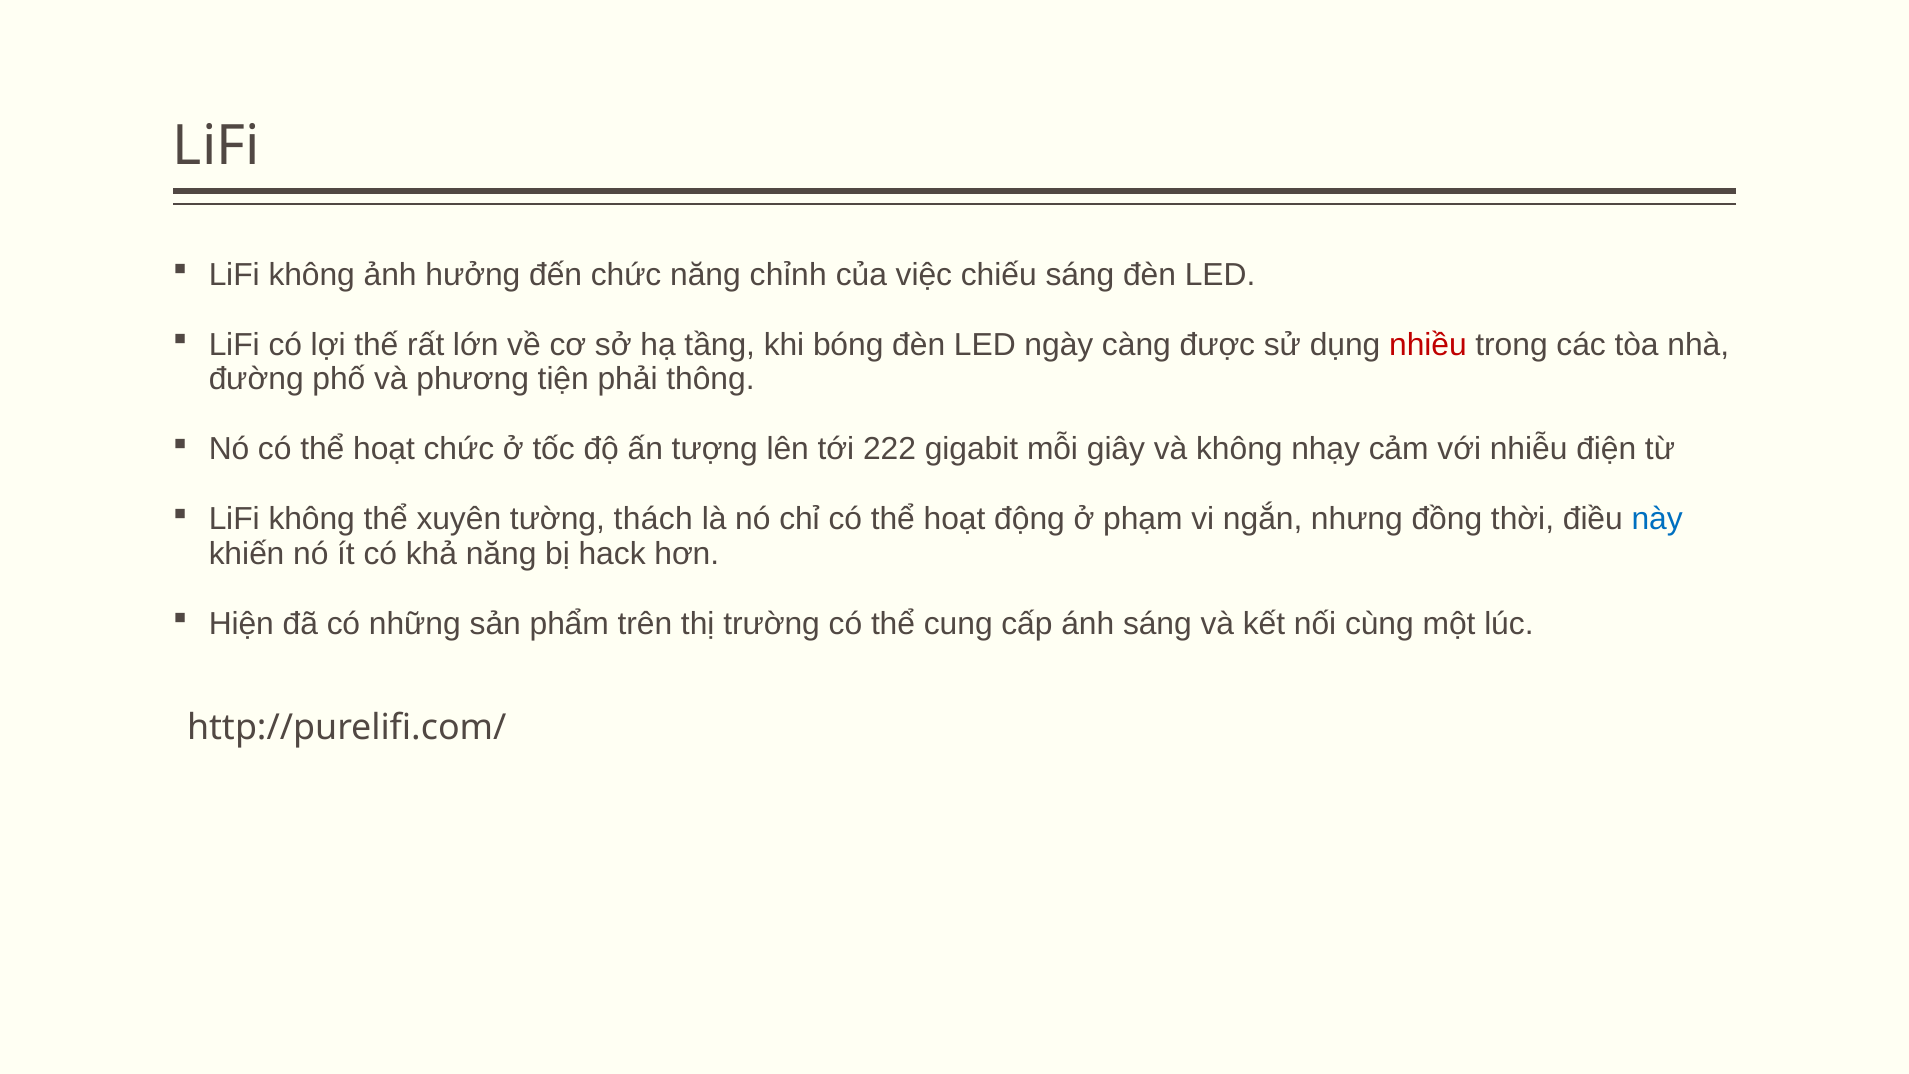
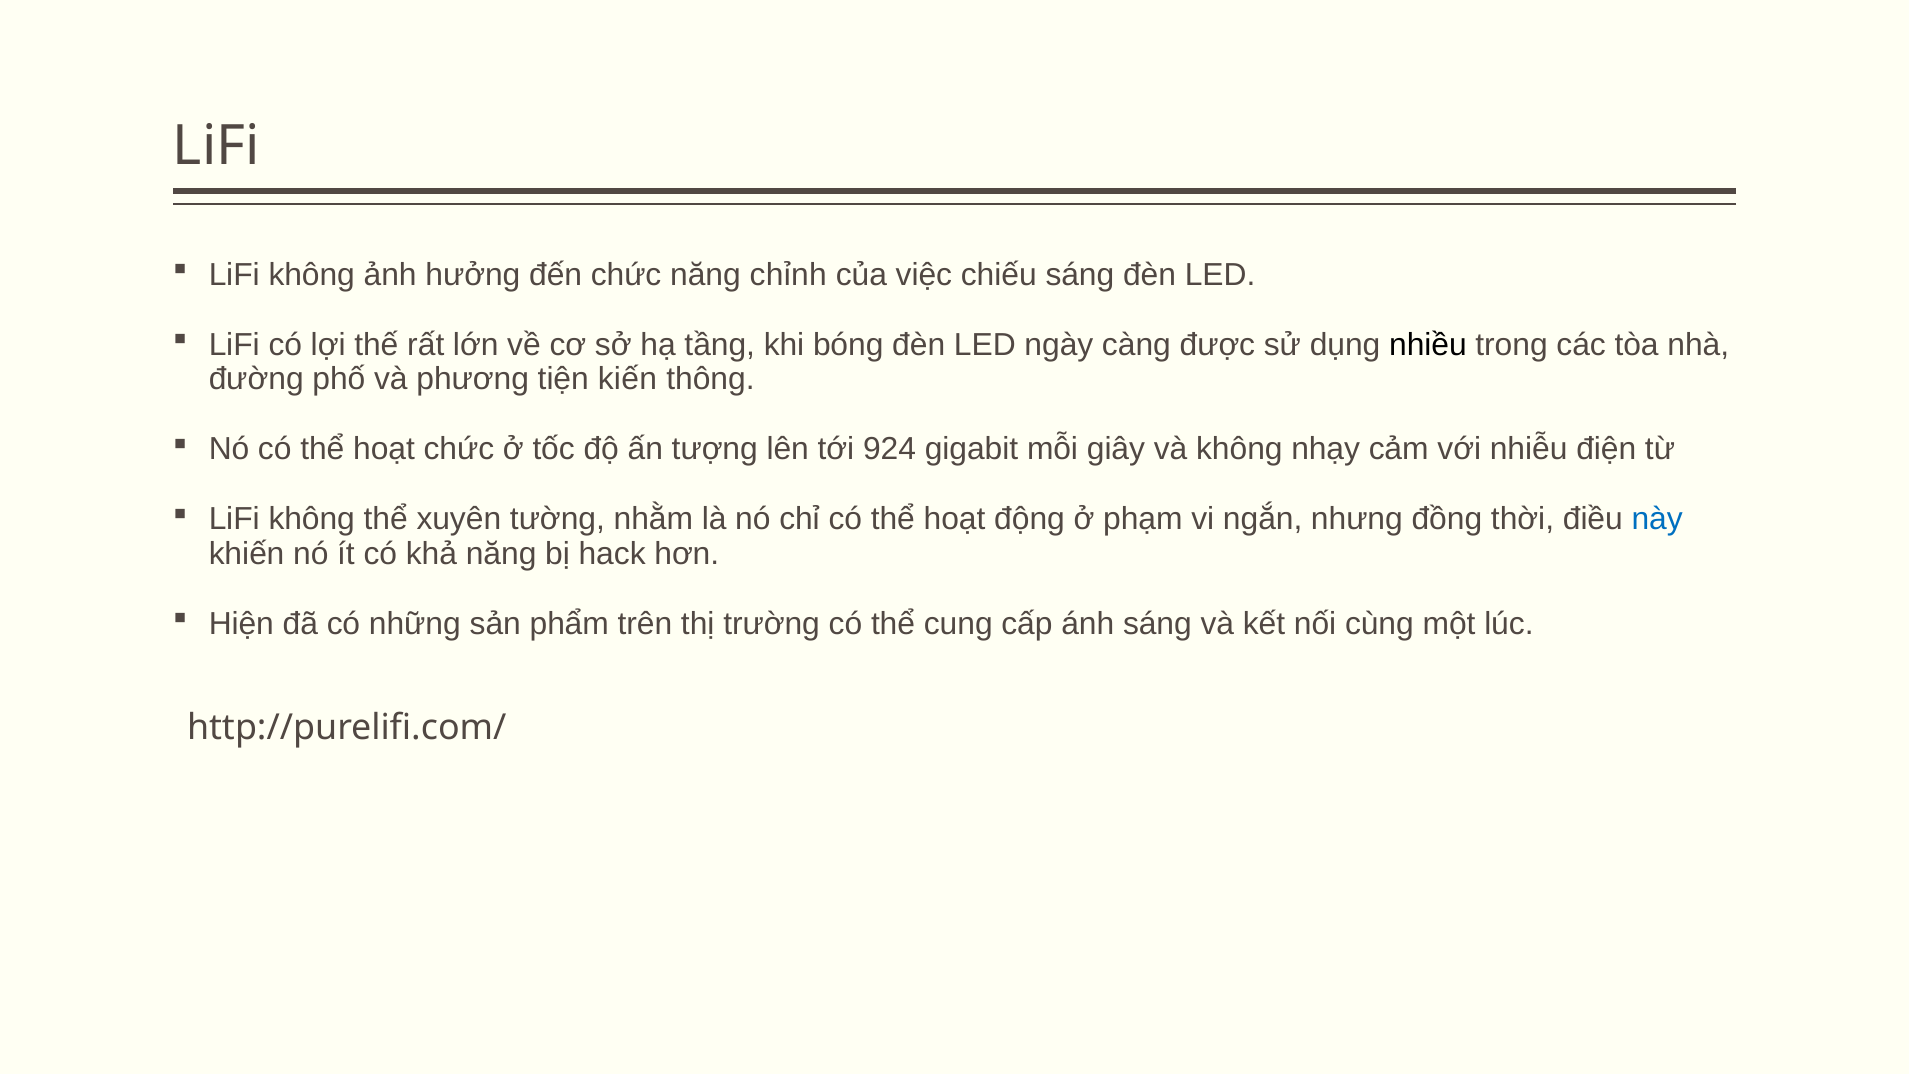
nhiều colour: red -> black (1428, 345)
phải: phải -> kiến (627, 379)
222: 222 -> 924 (890, 449)
thách: thách -> nhằm (653, 519)
